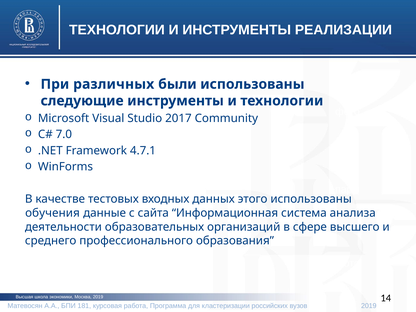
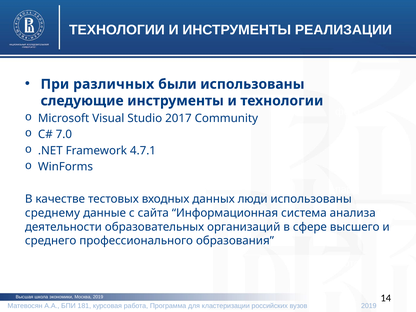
этого: этого -> люди (253, 199)
обучения: обучения -> среднему (52, 213)
